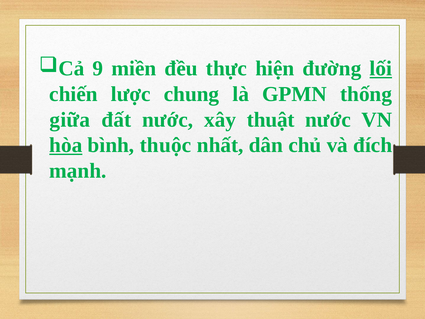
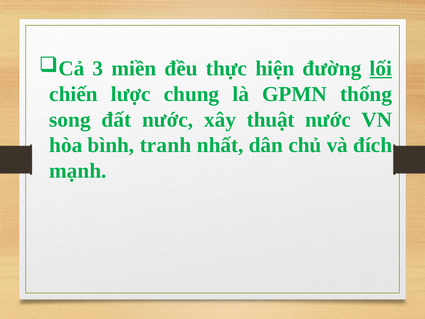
9: 9 -> 3 (98, 69)
giữa: giữa -> song (70, 120)
hòa underline: present -> none (66, 145)
thuộc: thuộc -> tranh (165, 145)
